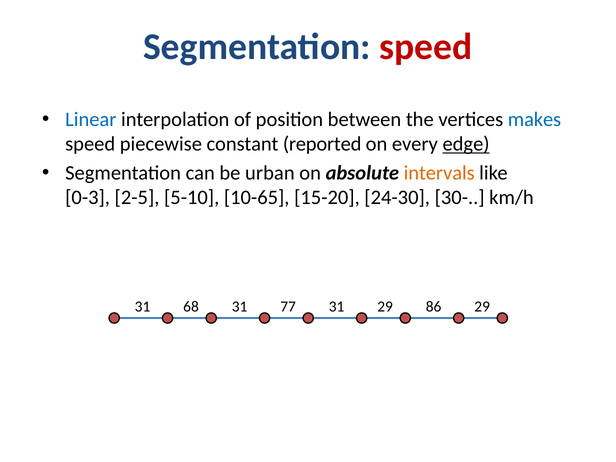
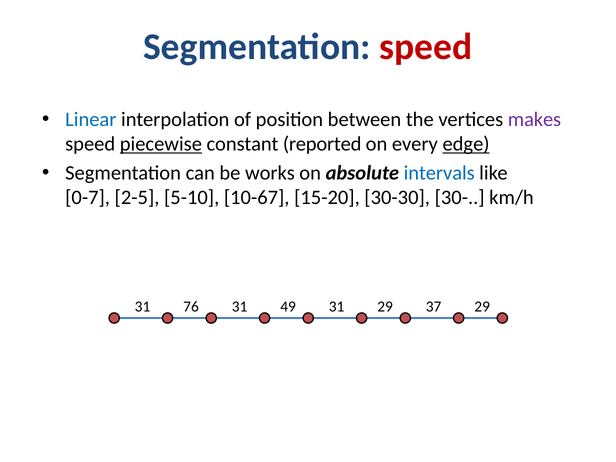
makes colour: blue -> purple (534, 120)
piecewise underline: none -> present (161, 144)
urban: urban -> works (270, 173)
intervals colour: orange -> blue (439, 173)
0-3: 0-3 -> 0-7 (88, 198)
10-65: 10-65 -> 10-67 (257, 198)
24-30: 24-30 -> 30-30 (397, 198)
68: 68 -> 76 (191, 307)
77: 77 -> 49 (288, 307)
86: 86 -> 37 (434, 307)
